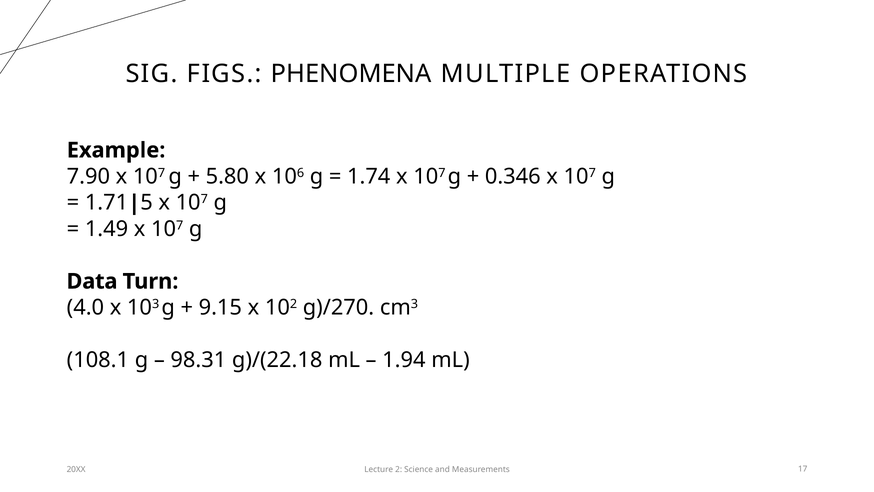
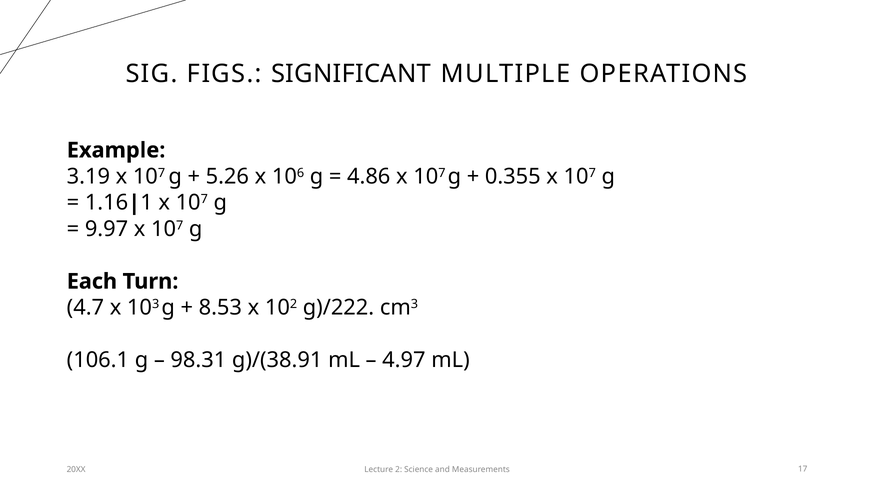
PHENOMENA: PHENOMENA -> SIGNIFICANT (351, 74)
7.90: 7.90 -> 3.19 (88, 176)
5.80: 5.80 -> 5.26 (227, 176)
1.74: 1.74 -> 4.86 (369, 176)
0.346: 0.346 -> 0.355 (513, 176)
1.71: 1.71 -> 1.16 (107, 203)
5: 5 -> 1 (147, 203)
1.49: 1.49 -> 9.97 (107, 229)
Data: Data -> Each (92, 281)
4.0: 4.0 -> 4.7 (85, 307)
9.15: 9.15 -> 8.53 (220, 307)
g)/270: g)/270 -> g)/222 (338, 307)
108.1: 108.1 -> 106.1 (98, 360)
g)/(22.18: g)/(22.18 -> g)/(38.91 (277, 360)
1.94: 1.94 -> 4.97 (404, 360)
